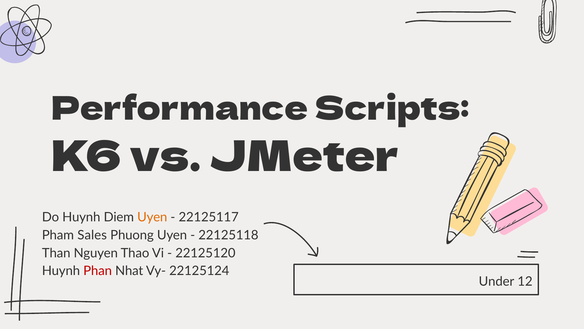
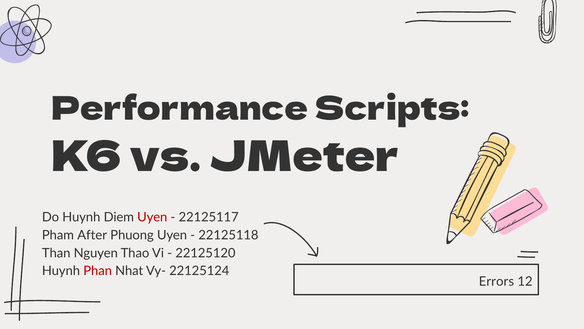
Uyen colour: orange -> red (152, 217)
Sales: Sales -> After (92, 235)
Under: Under -> Errors (496, 281)
